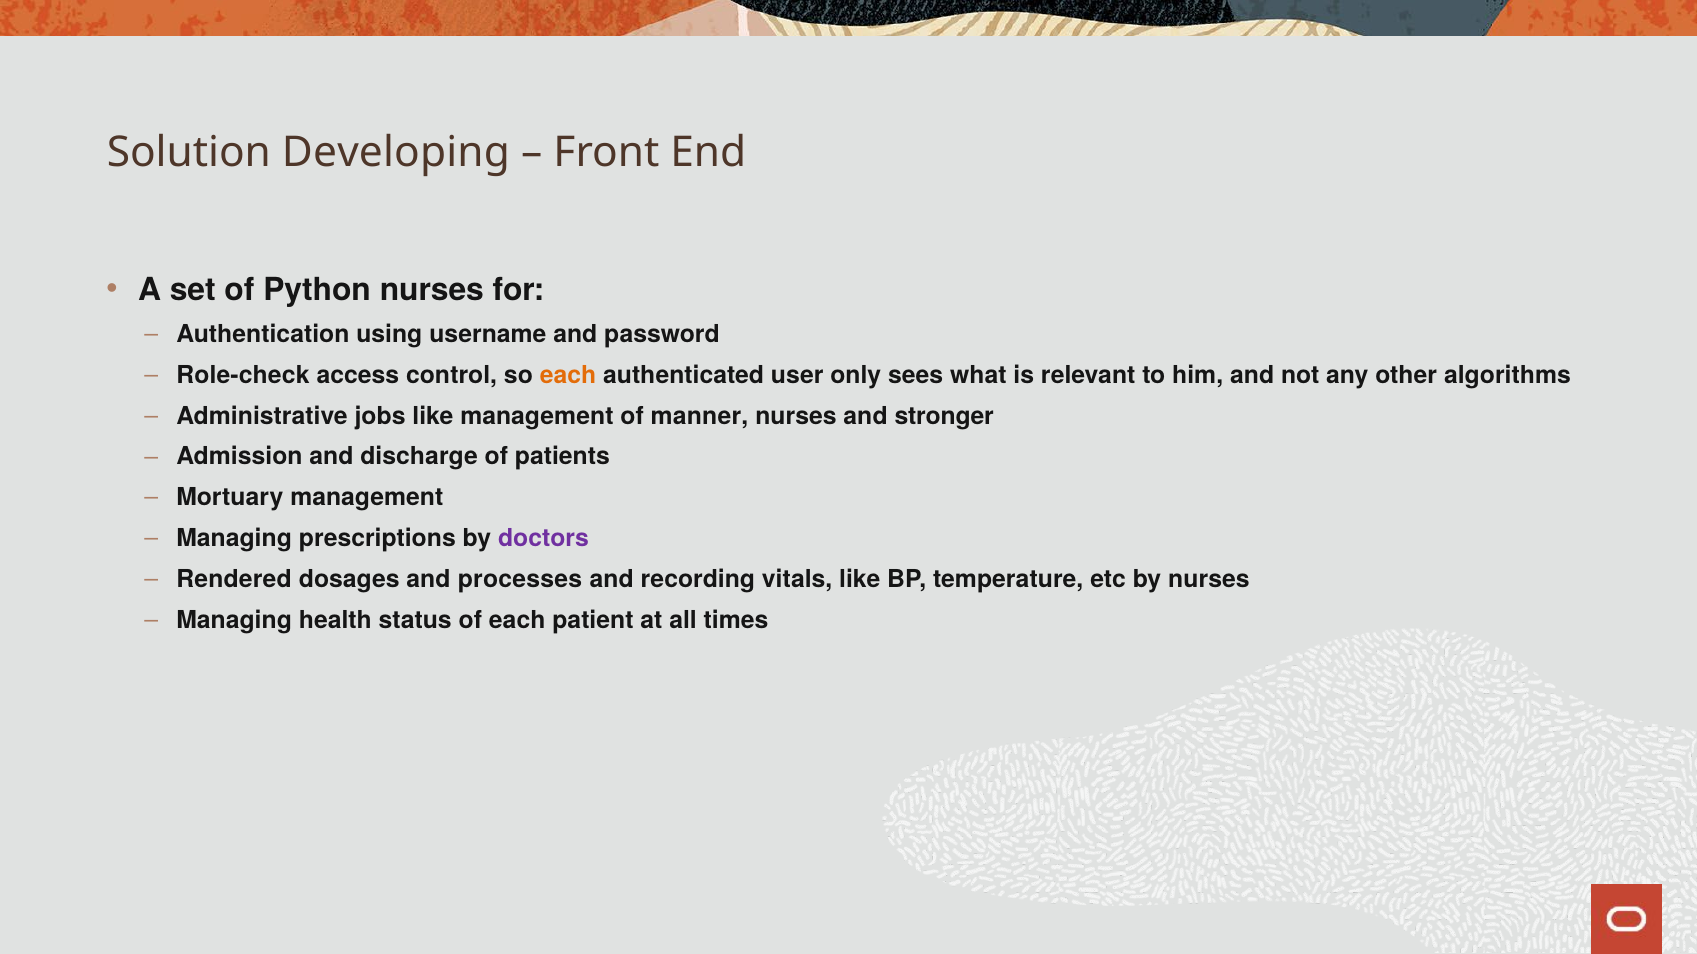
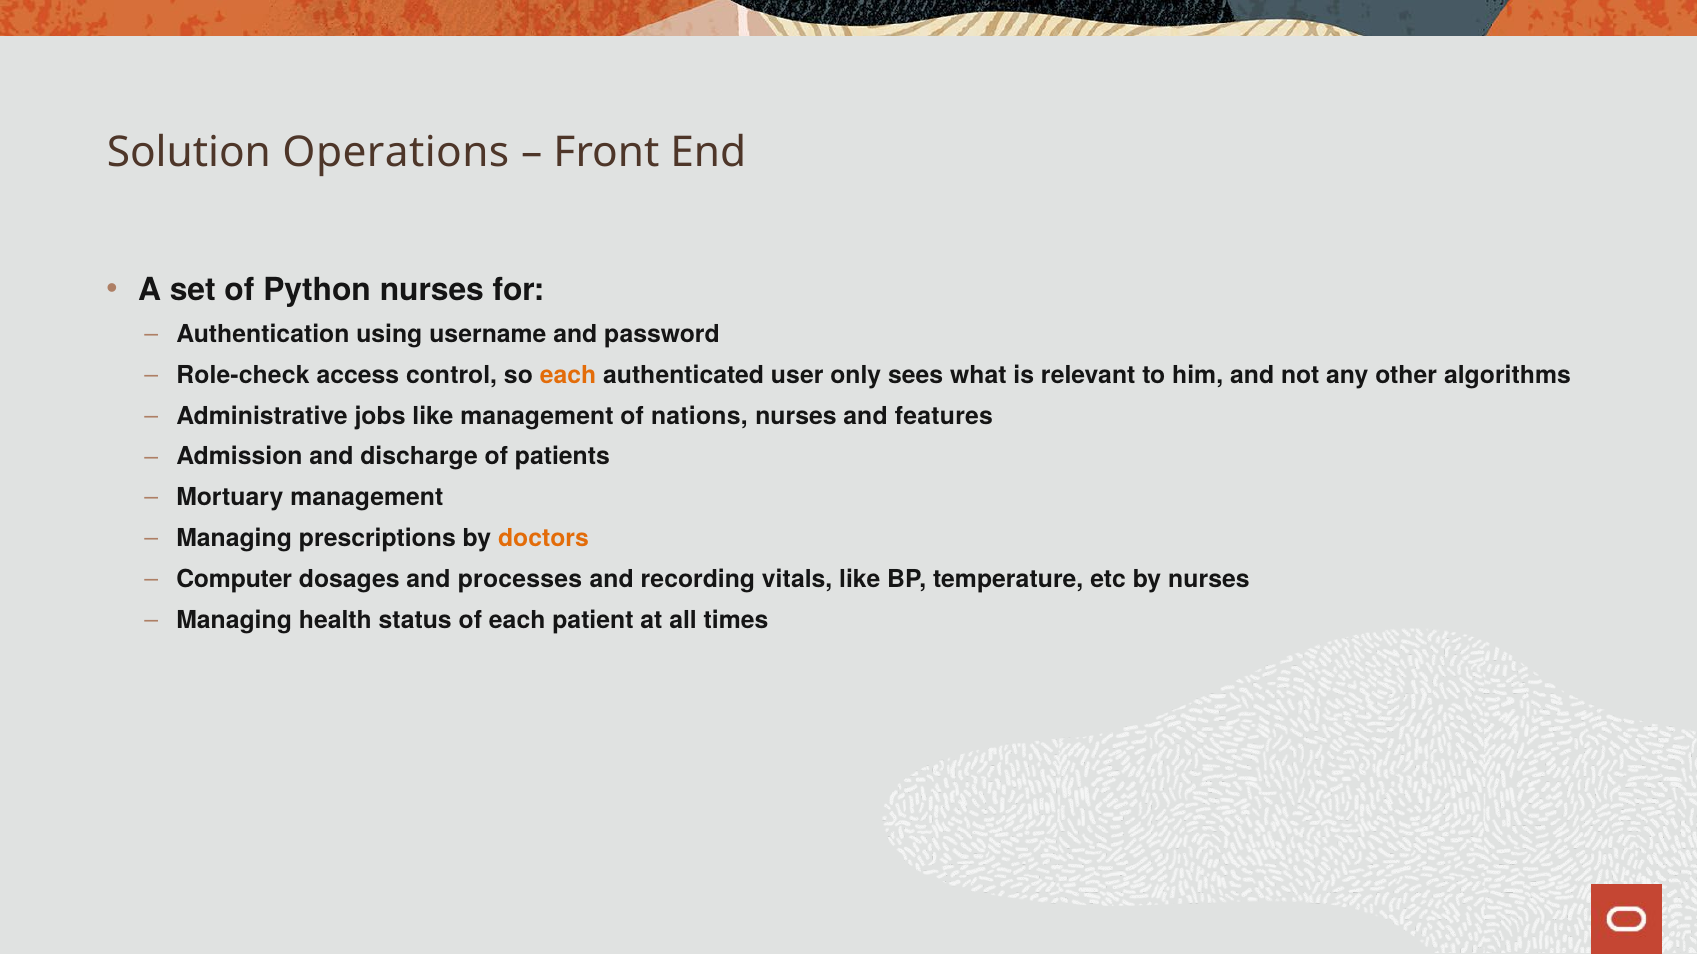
Developing: Developing -> Operations (396, 152)
manner: manner -> nations (699, 416)
stronger: stronger -> features (944, 416)
doctors colour: purple -> orange (543, 539)
Rendered: Rendered -> Computer (234, 580)
